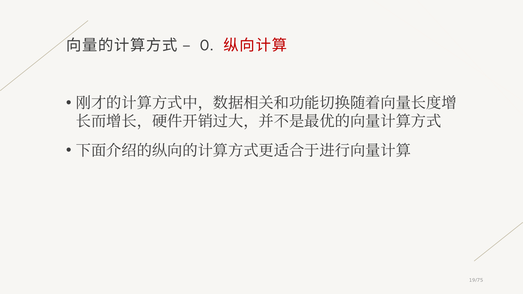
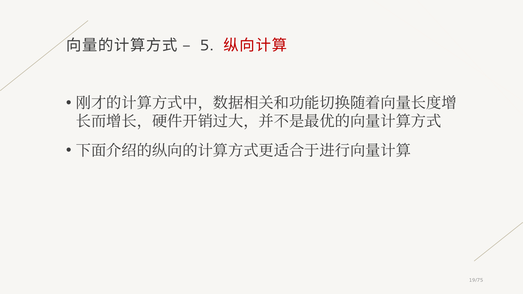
0: 0 -> 5 (207, 45)
